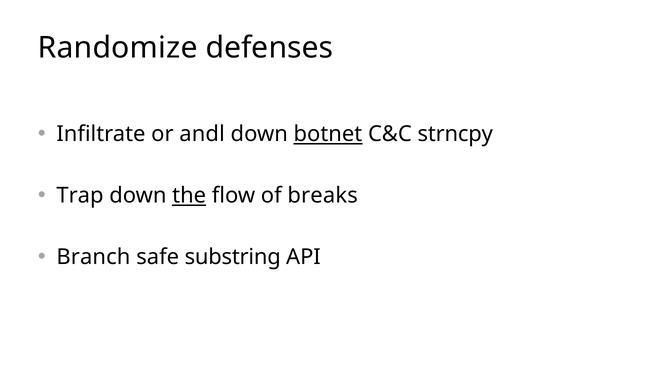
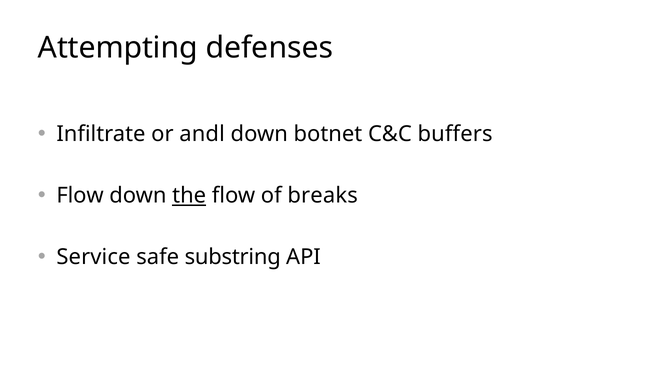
Randomize: Randomize -> Attempting (118, 48)
botnet underline: present -> none (328, 134)
strncpy: strncpy -> buffers (455, 134)
Trap: Trap -> Flow (80, 196)
Branch: Branch -> Service (93, 258)
